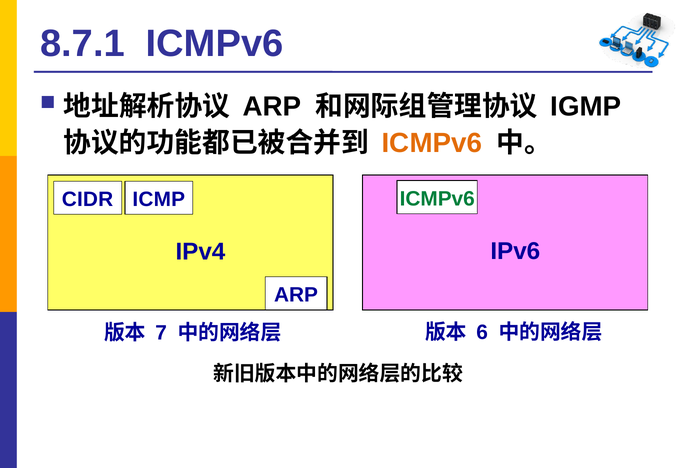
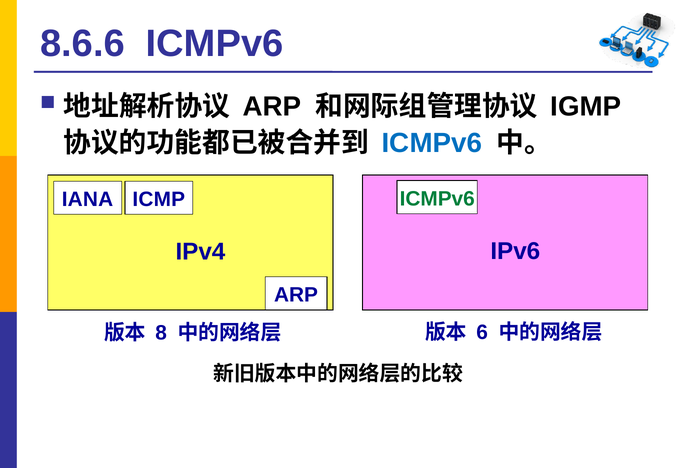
8.7.1: 8.7.1 -> 8.6.6 (82, 44)
ICMPv6 colour: orange -> blue (432, 143)
CIDR: CIDR -> IANA (88, 199)
7: 7 -> 8 (161, 333)
